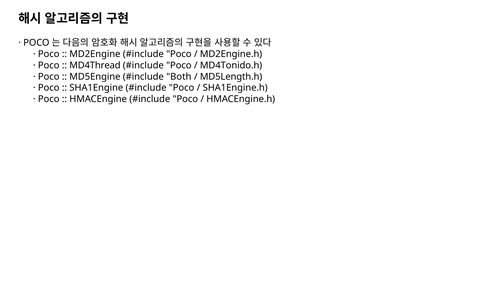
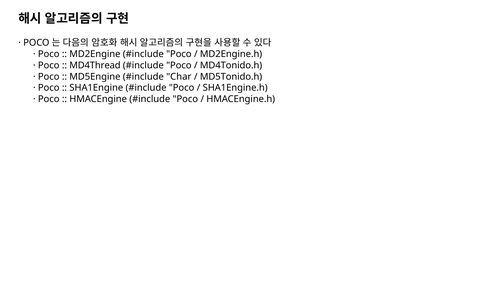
Both: Both -> Char (179, 77)
MD5Length.h: MD5Length.h -> MD5Tonido.h (231, 77)
